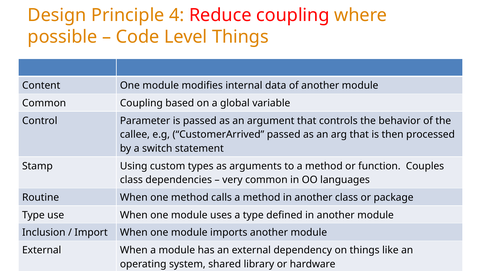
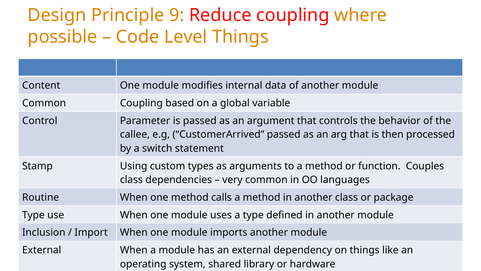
4: 4 -> 9 (177, 15)
